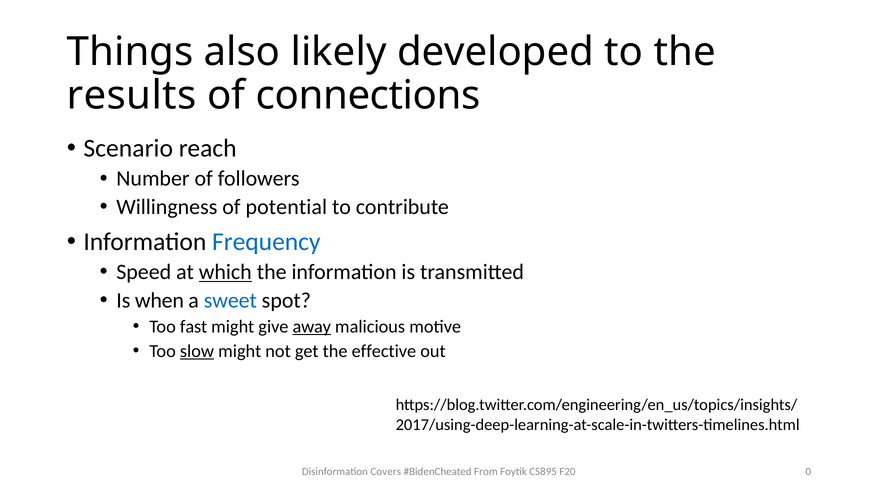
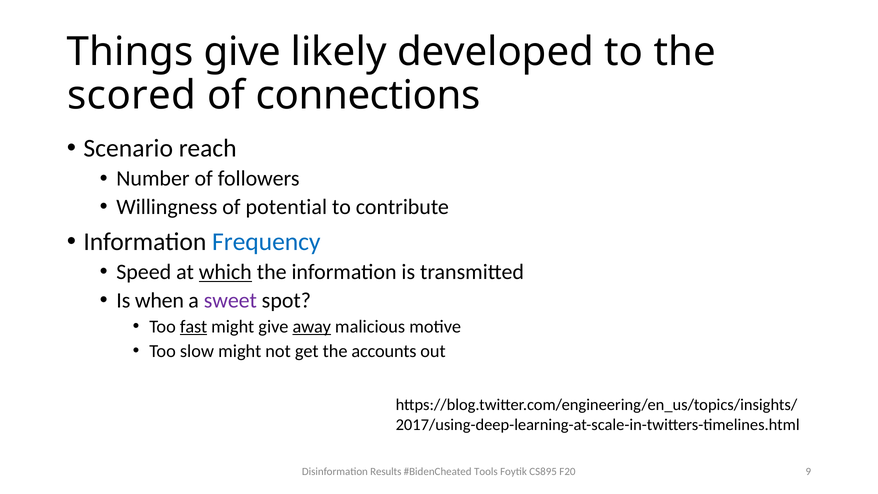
Things also: also -> give (242, 52)
results: results -> scored (132, 95)
sweet colour: blue -> purple (230, 300)
fast underline: none -> present (194, 327)
slow underline: present -> none (197, 351)
effective: effective -> accounts (384, 351)
Covers: Covers -> Results (386, 472)
From: From -> Tools (486, 472)
0: 0 -> 9 (808, 472)
